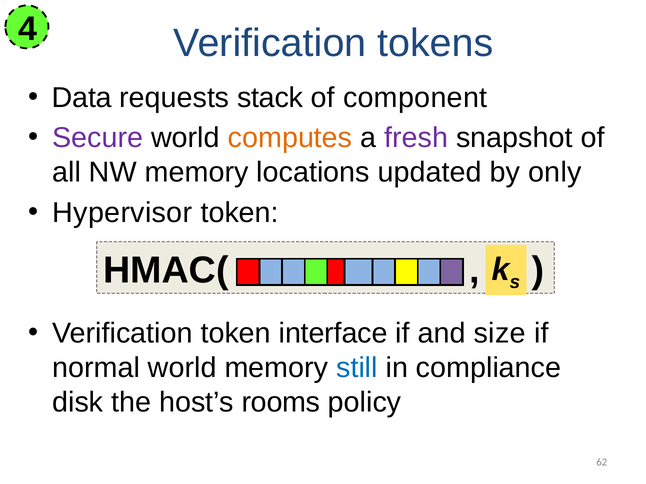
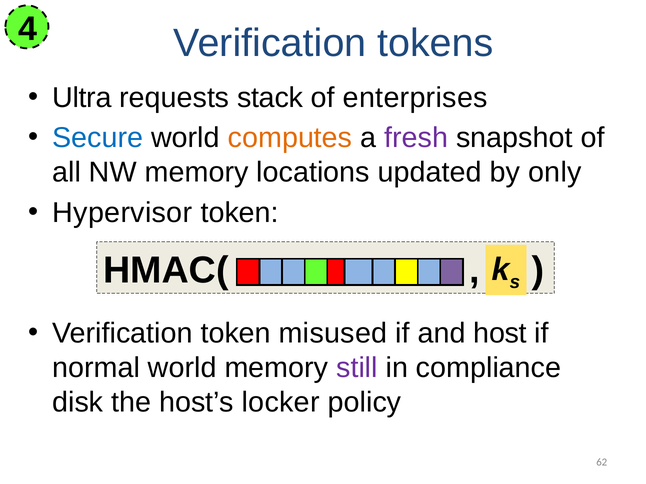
Data: Data -> Ultra (82, 98)
component: component -> enterprises (415, 98)
Secure colour: purple -> blue (98, 138)
interface: interface -> misused (333, 334)
size: size -> host (500, 334)
still colour: blue -> purple (357, 368)
rooms: rooms -> locker (281, 402)
